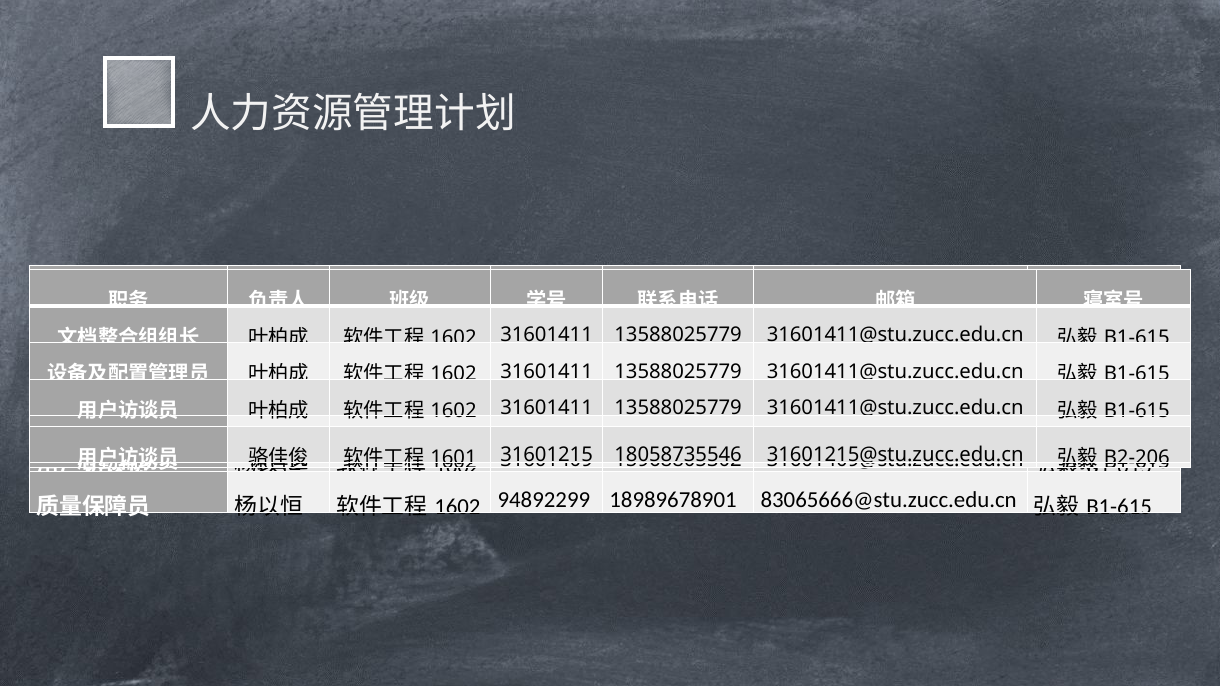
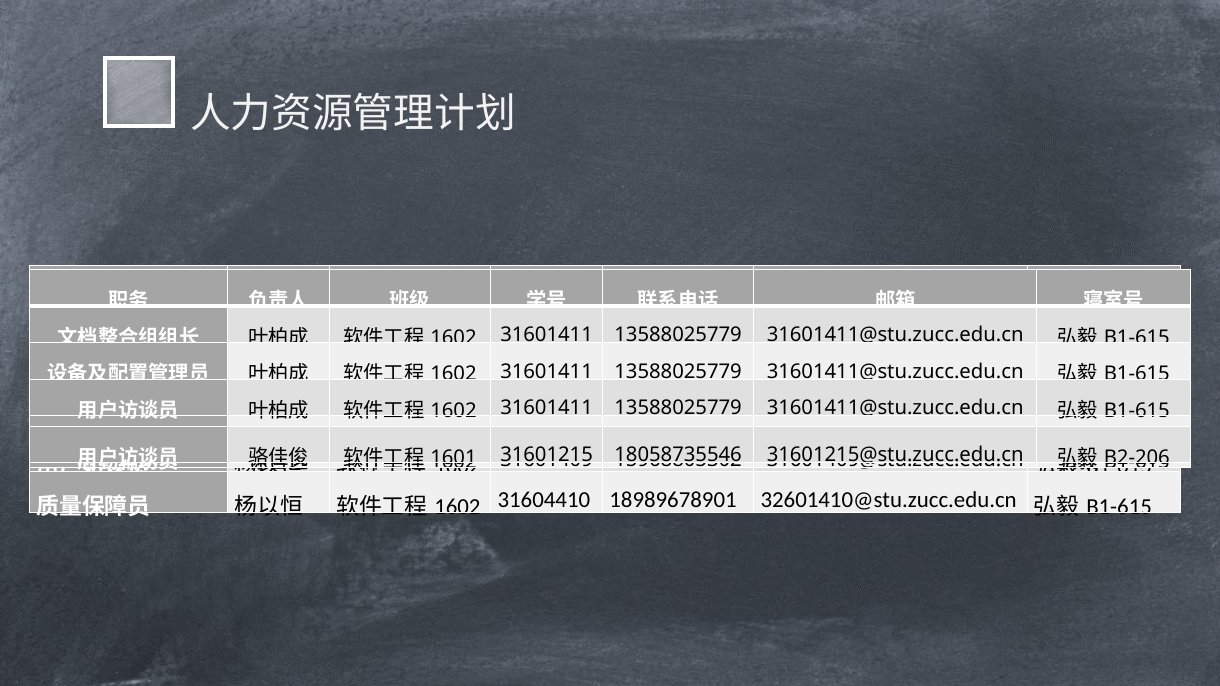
94892299: 94892299 -> 31604410 (544, 500)
83065666@stu.zucc.edu.cn: 83065666@stu.zucc.edu.cn -> 32601410@stu.zucc.edu.cn (889, 500)
